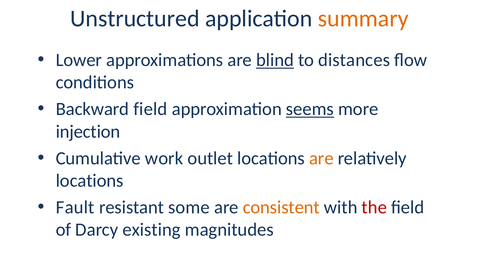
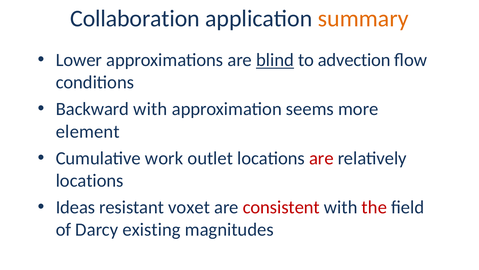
Unstructured: Unstructured -> Collaboration (135, 18)
distances: distances -> advection (354, 60)
Backward field: field -> with (150, 109)
seems underline: present -> none (310, 109)
injection: injection -> element (88, 131)
are colour: orange -> red (321, 158)
Fault: Fault -> Ideas (75, 207)
some: some -> voxet (189, 207)
consistent colour: orange -> red (281, 207)
